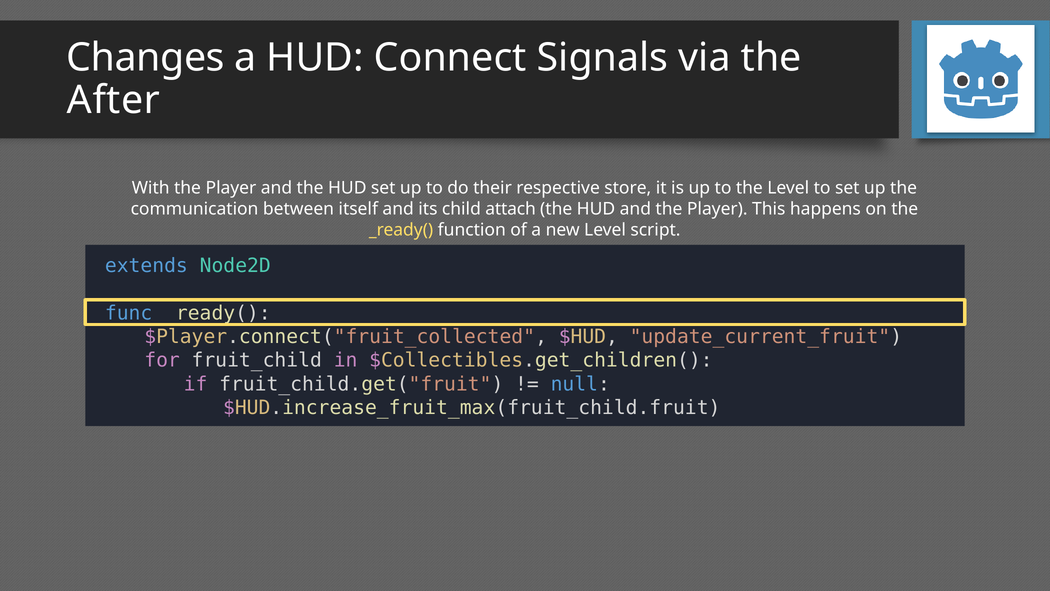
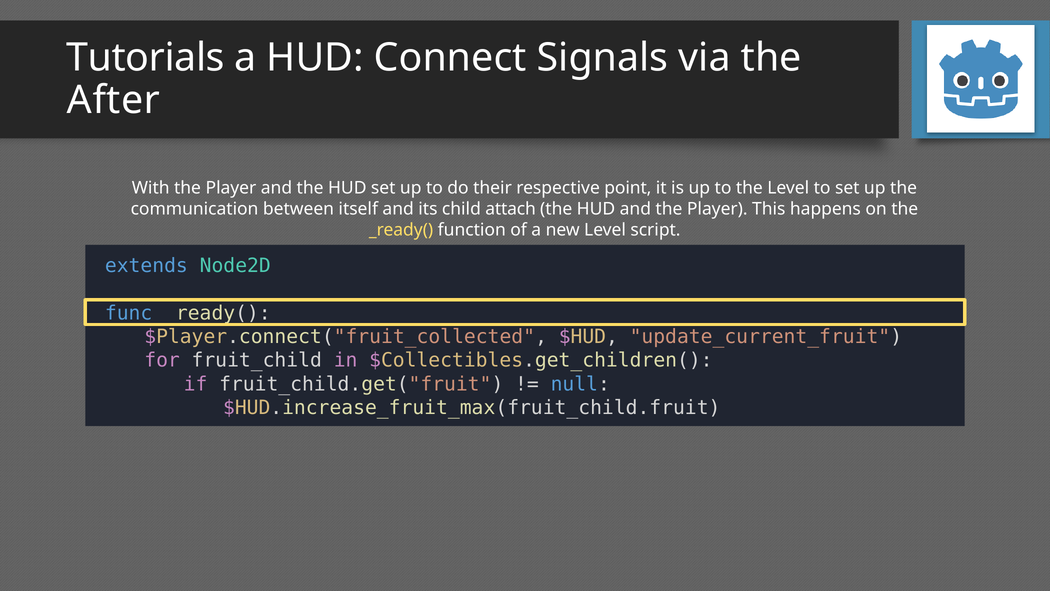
Changes: Changes -> Tutorials (145, 58)
store: store -> point (628, 188)
